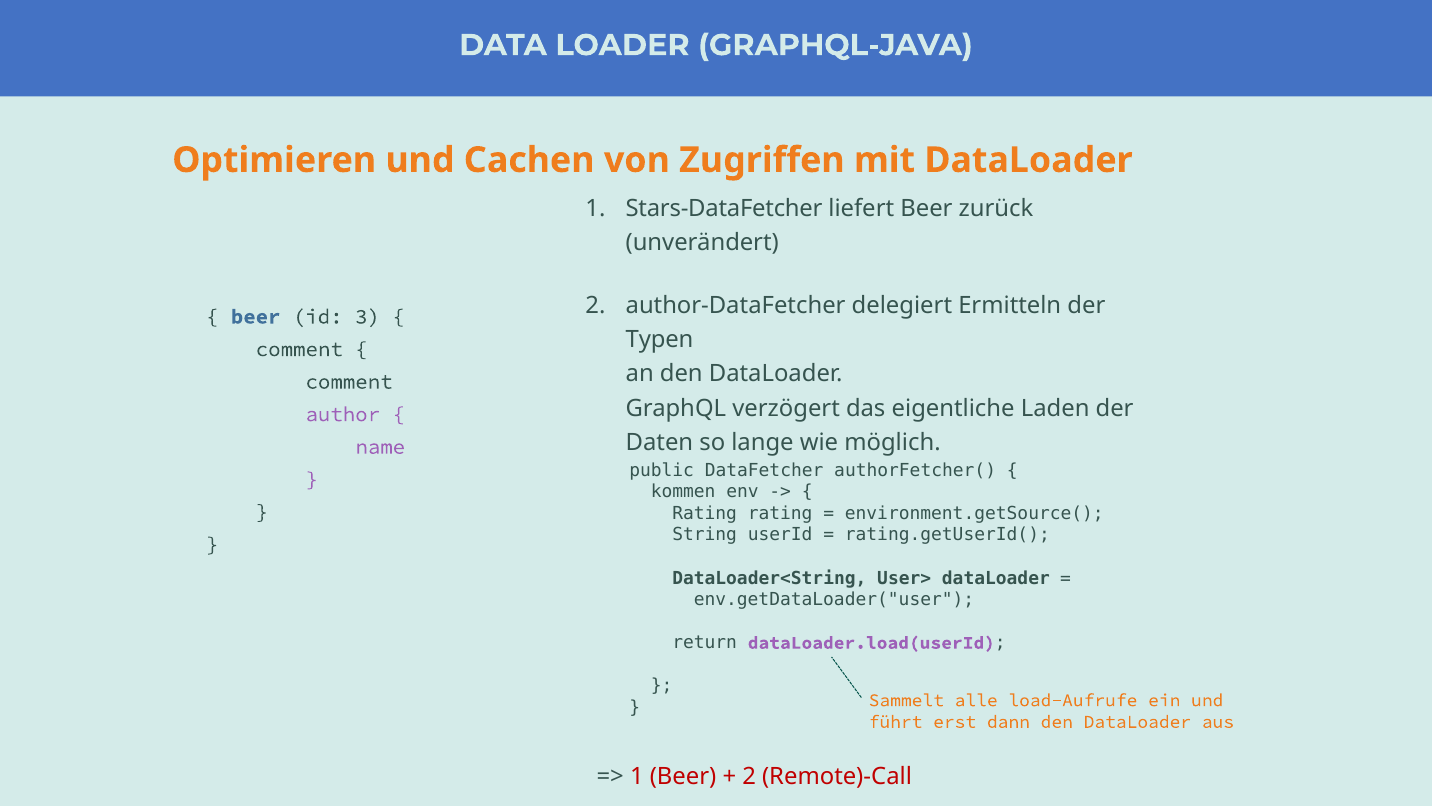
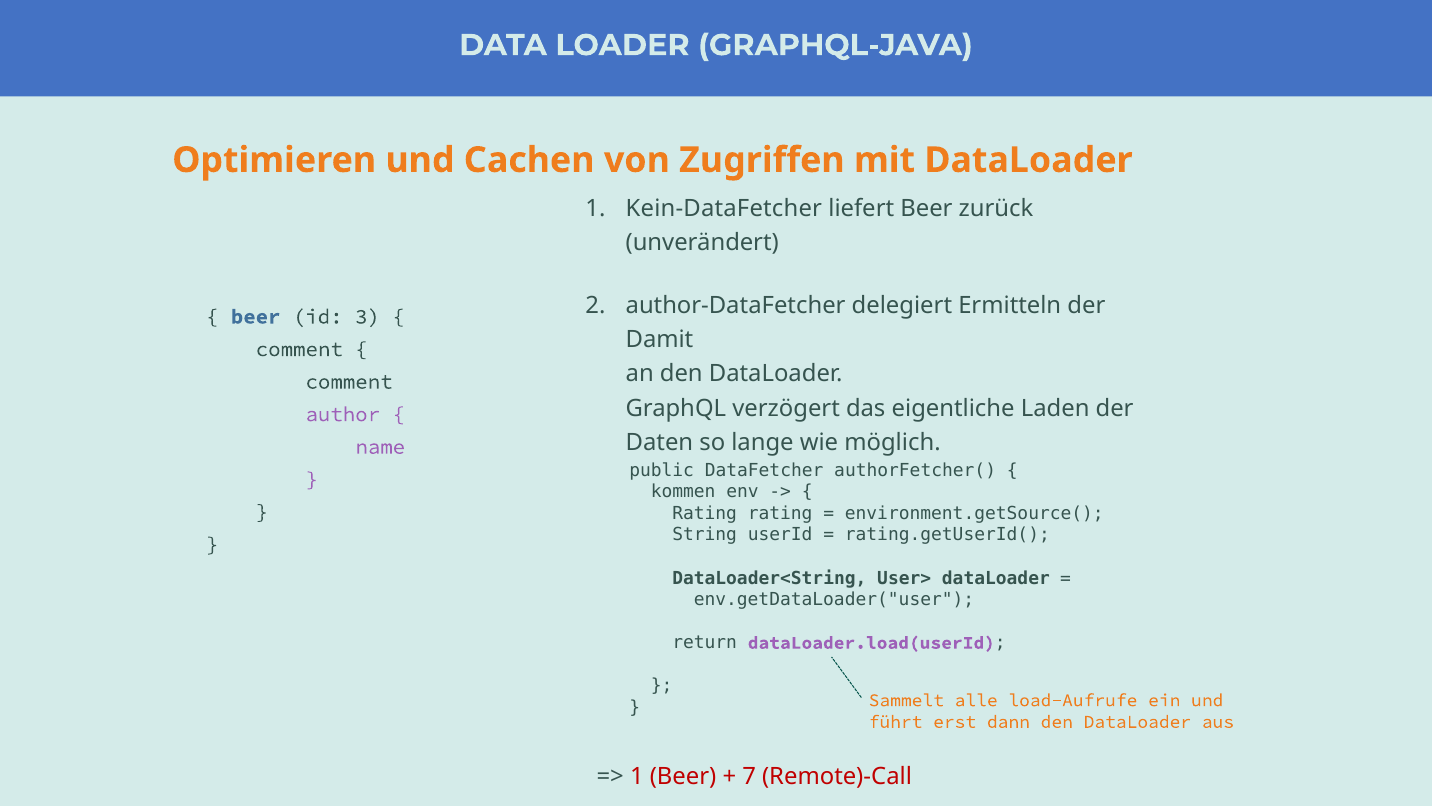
Stars-DataFetcher: Stars-DataFetcher -> Kein-DataFetcher (724, 209)
Typen: Typen -> Damit (659, 340)
2: 2 -> 7 (749, 776)
